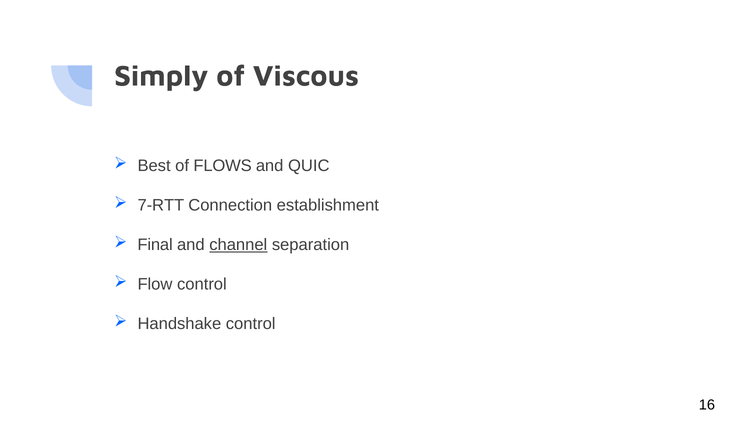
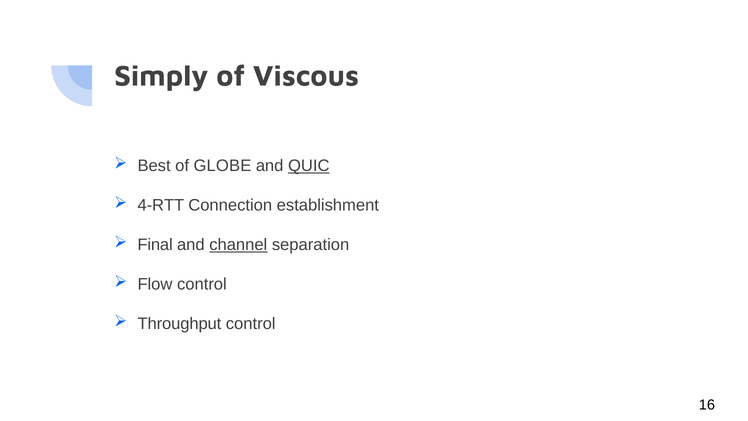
FLOWS: FLOWS -> GLOBE (222, 166)
QUIC underline: none -> present (309, 166)
7-RTT: 7-RTT -> 4-RTT (161, 205)
Handshake: Handshake -> Throughput (179, 324)
